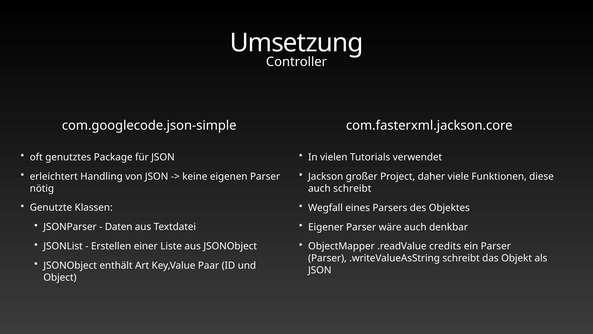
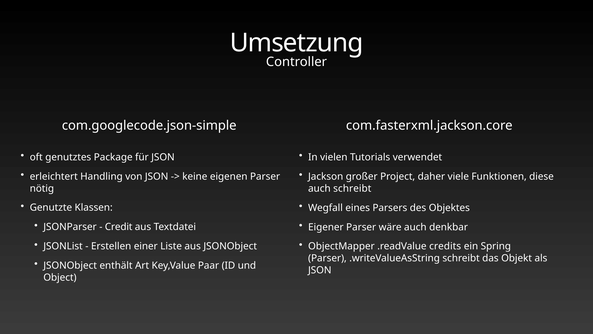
Daten: Daten -> Credit (119, 227)
ein Parser: Parser -> Spring (496, 246)
